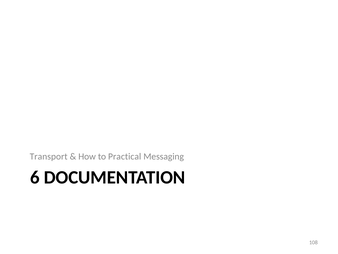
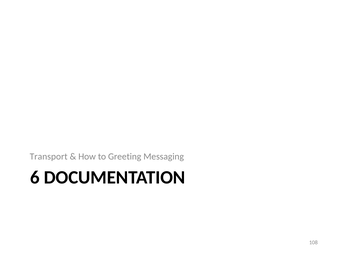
Practical: Practical -> Greeting (125, 156)
